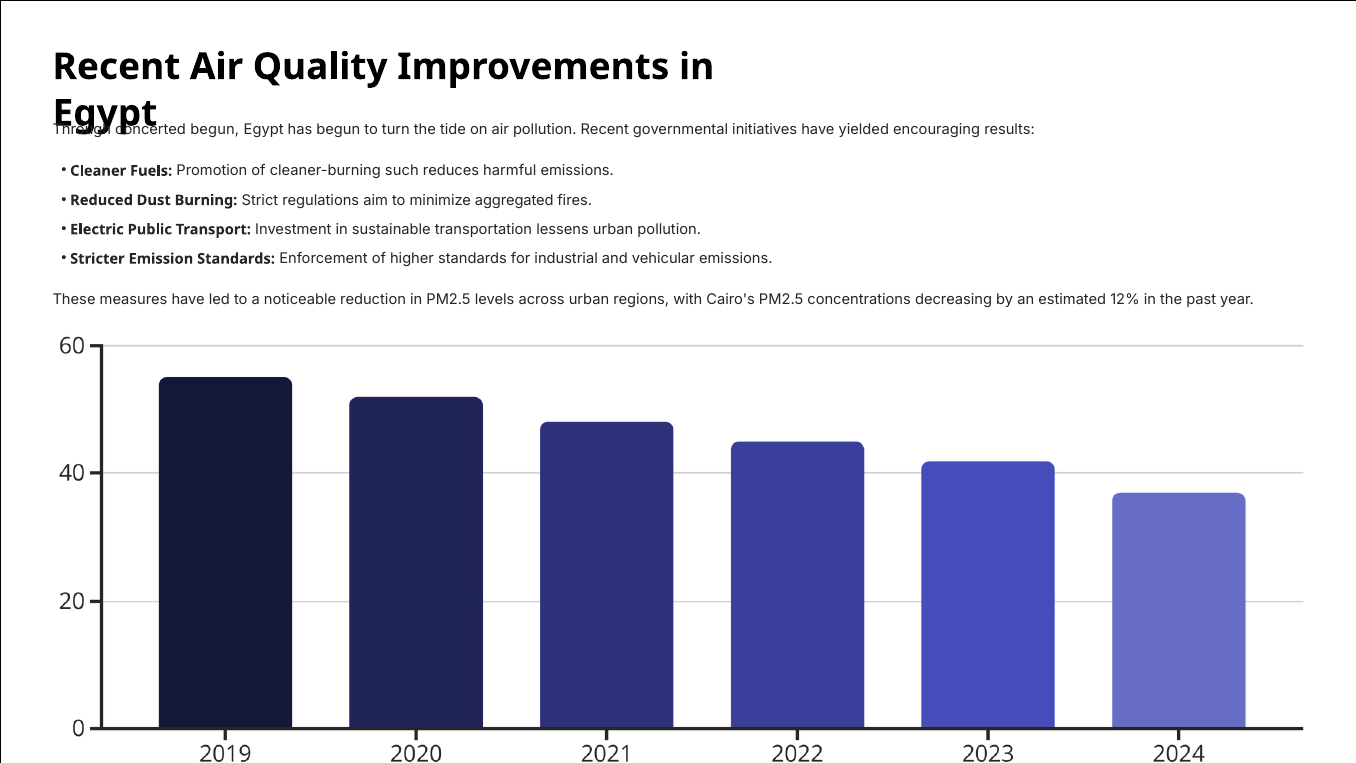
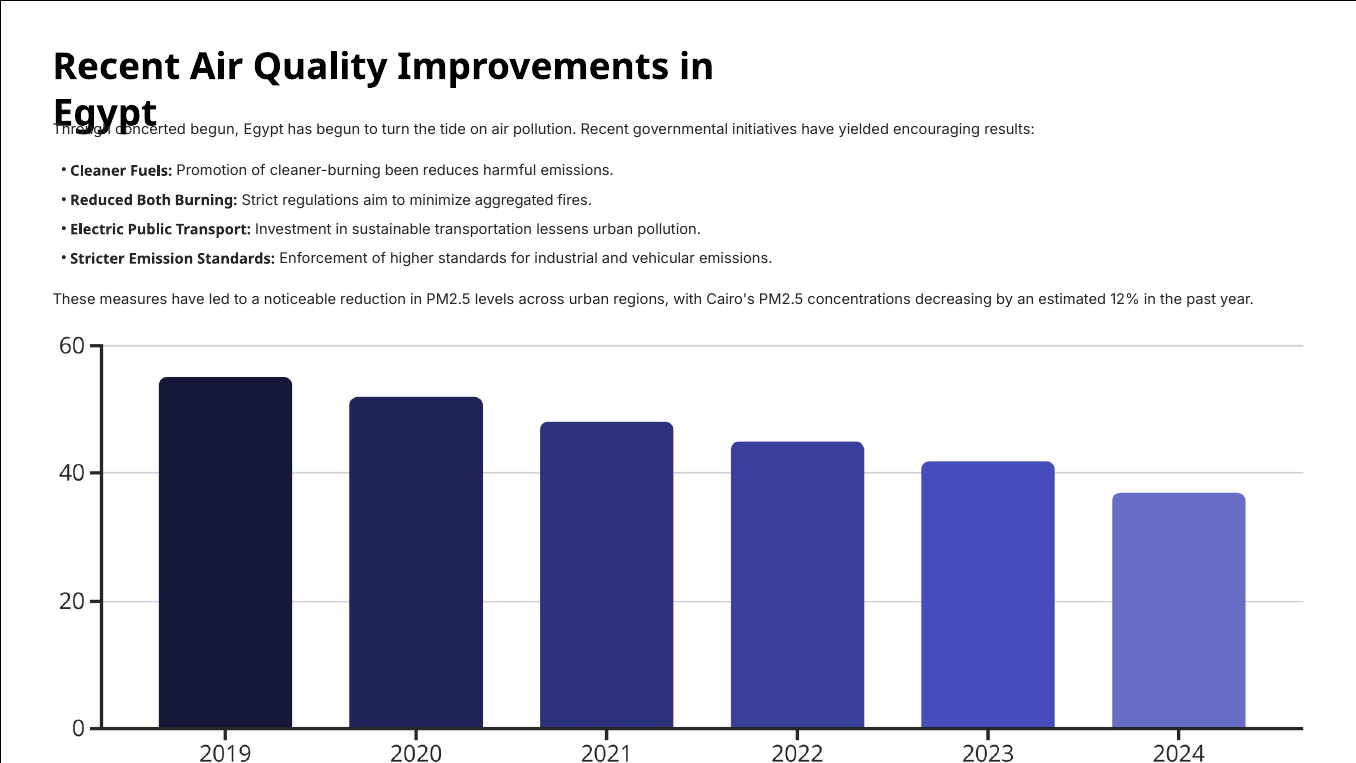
such: such -> been (402, 171)
Dust: Dust -> Both (154, 200)
